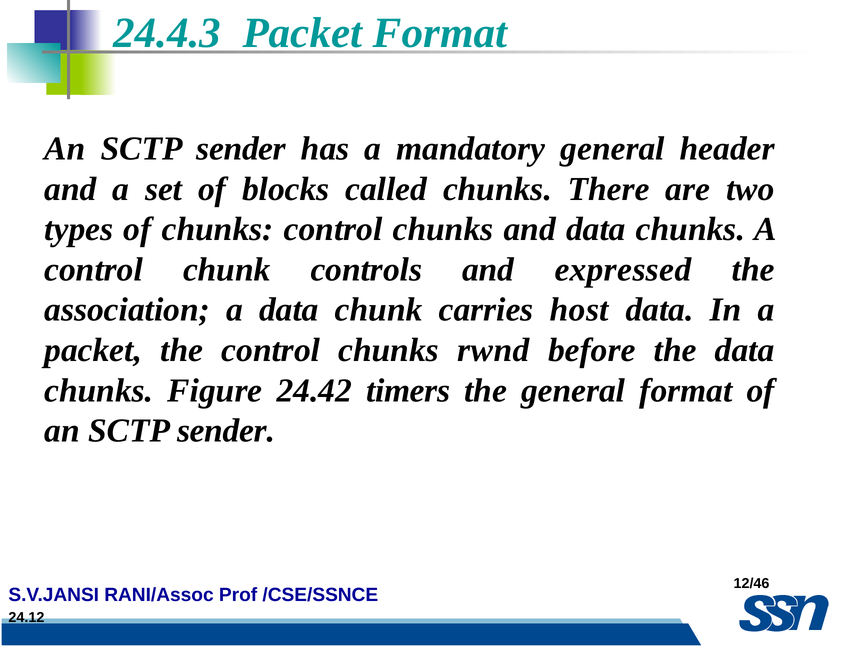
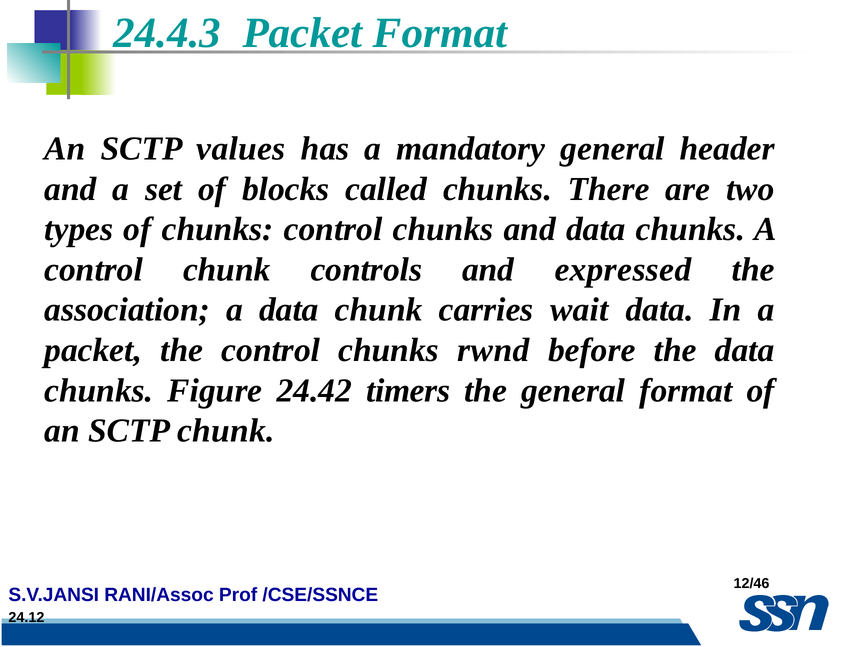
sender: sender -> values (241, 149)
host: host -> wait (579, 310)
sender: sender -> chunk (226, 431)
